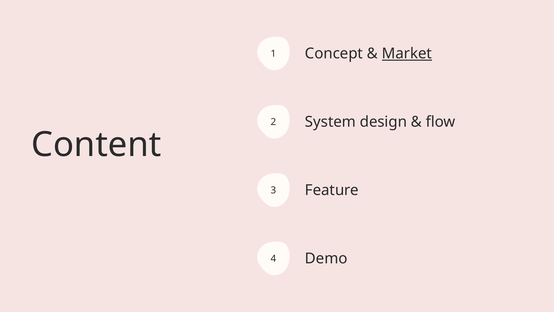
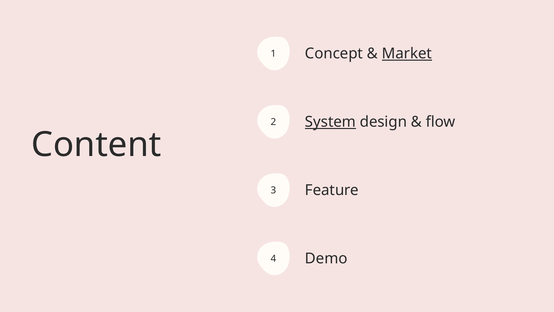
System underline: none -> present (330, 122)
